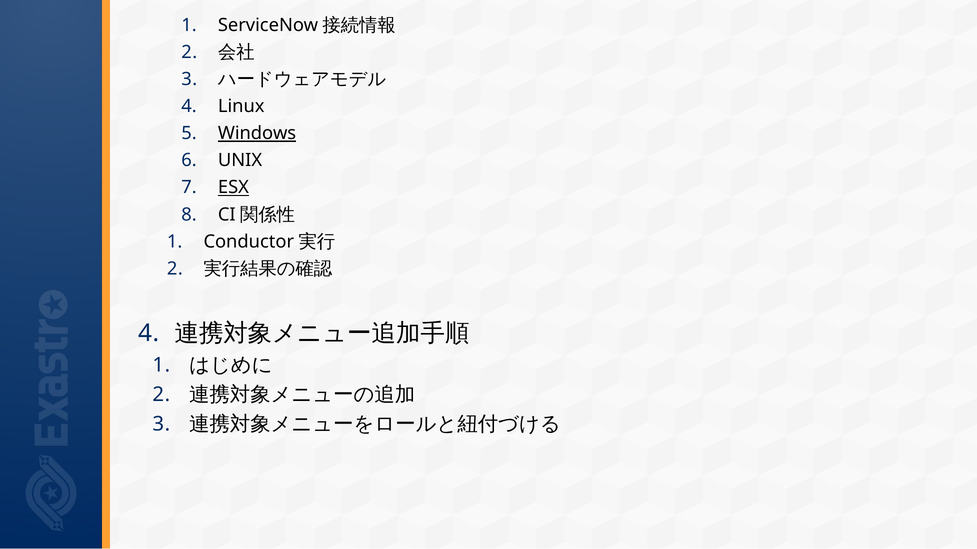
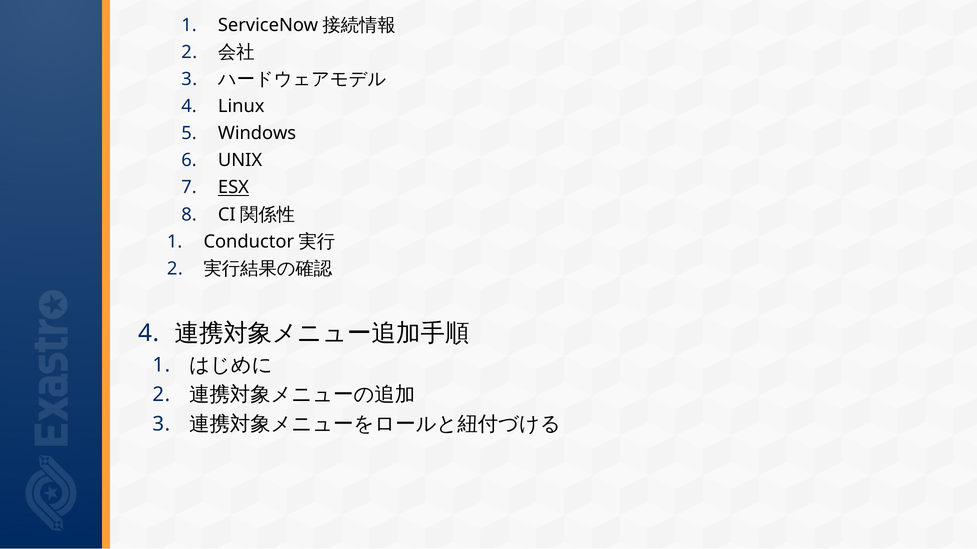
Windows underline: present -> none (257, 134)
